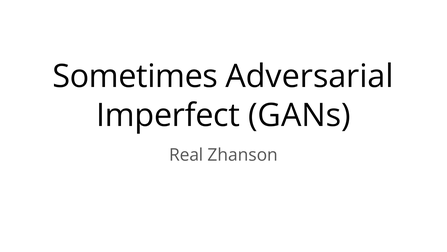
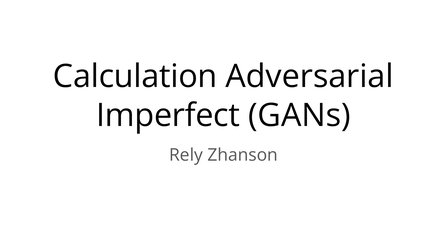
Sometimes: Sometimes -> Calculation (135, 76)
Real: Real -> Rely (186, 155)
